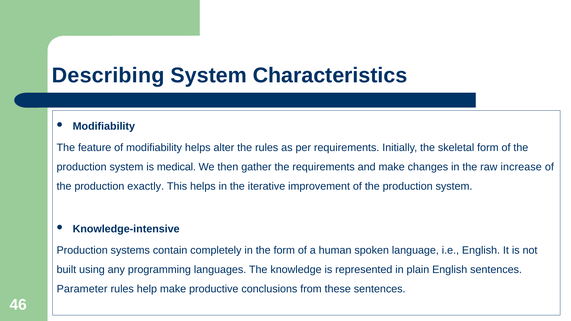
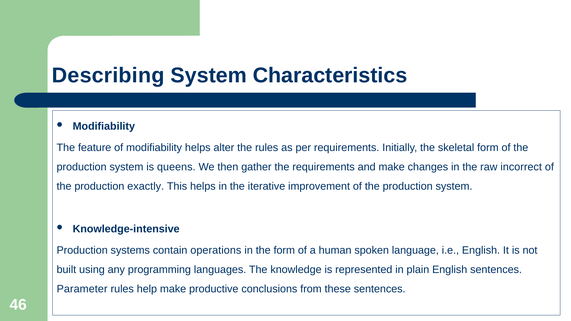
medical: medical -> queens (176, 167)
increase: increase -> incorrect (521, 167)
completely: completely -> operations (216, 251)
